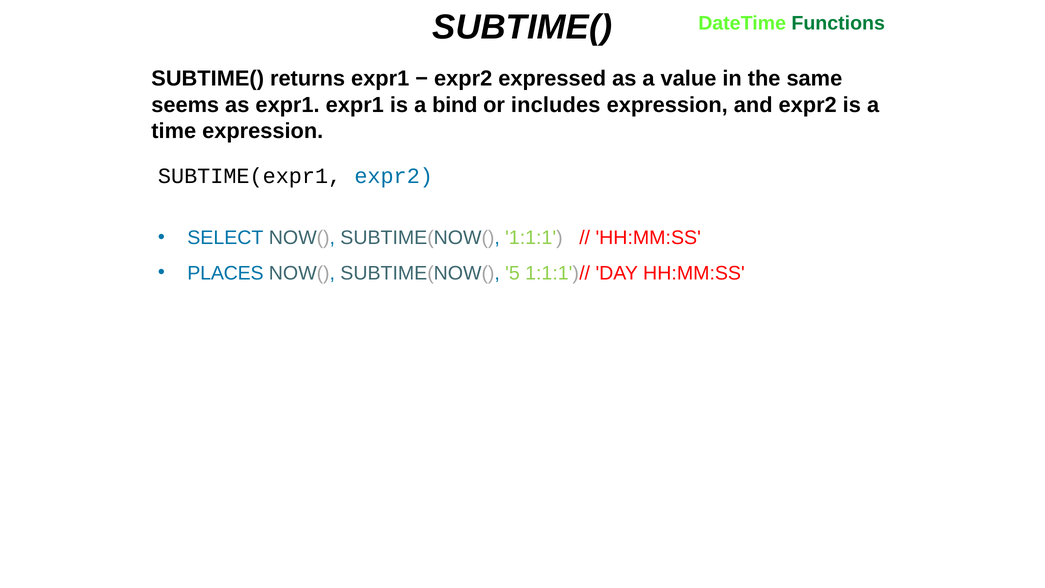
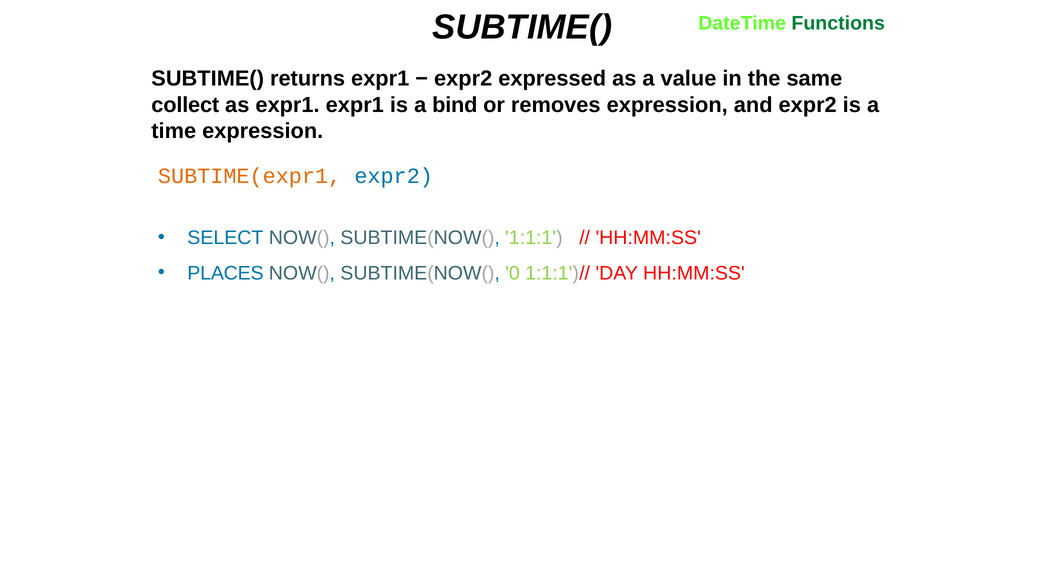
seems: seems -> collect (185, 105)
includes: includes -> removes (556, 105)
SUBTIME(expr1 colour: black -> orange (250, 176)
5: 5 -> 0 (512, 273)
